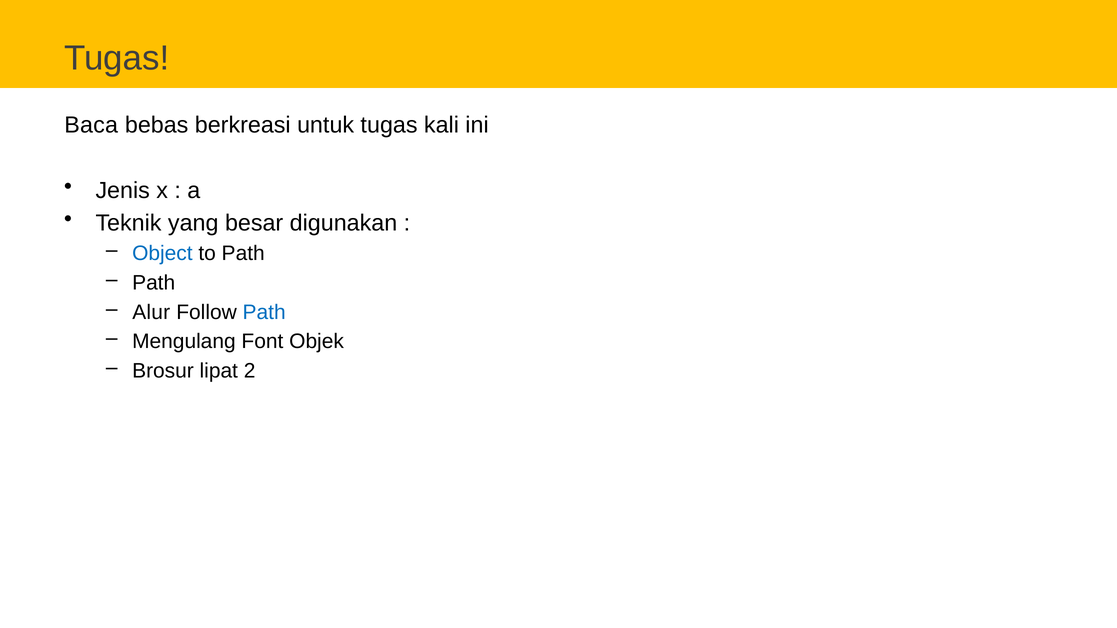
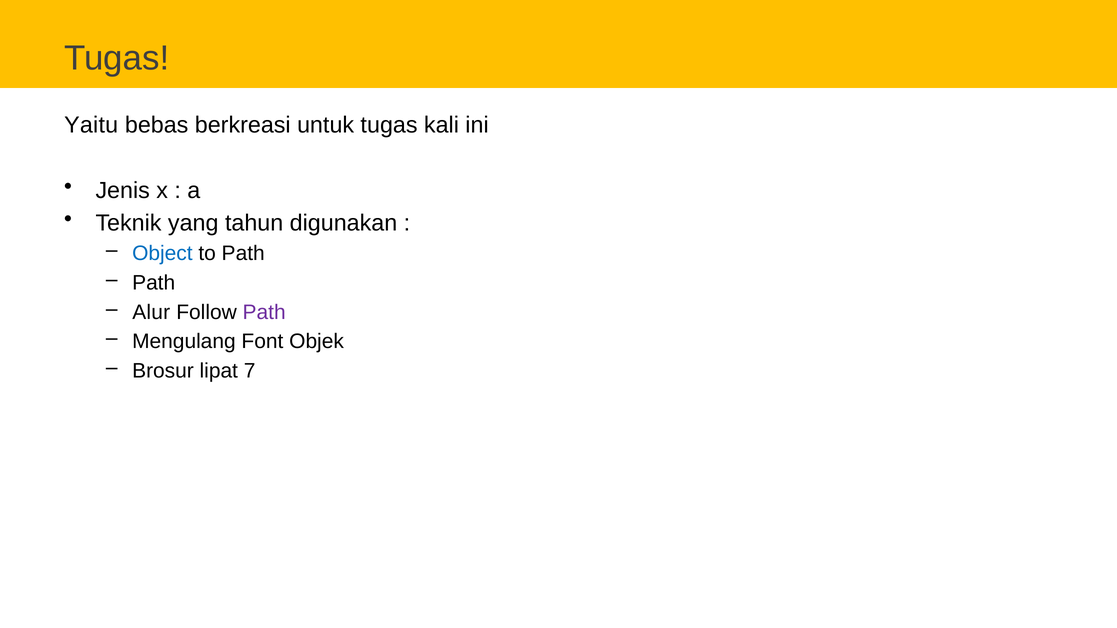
Baca: Baca -> Yaitu (91, 125)
besar: besar -> tahun (254, 223)
Path colour: blue -> purple (264, 312)
2: 2 -> 7 (250, 371)
